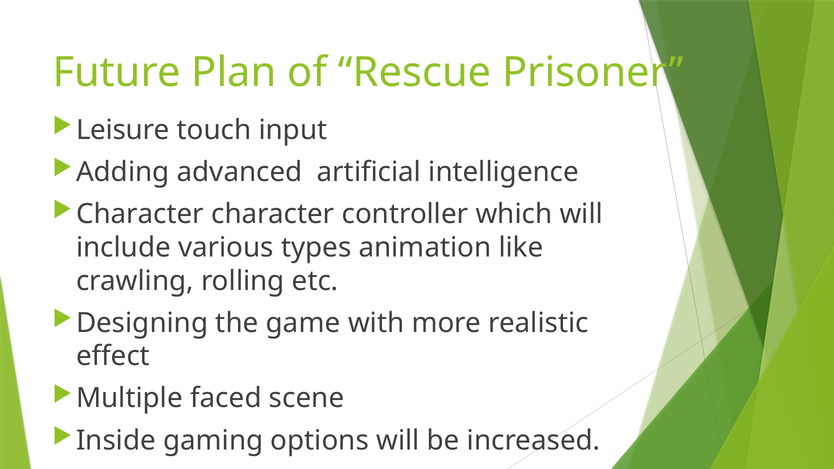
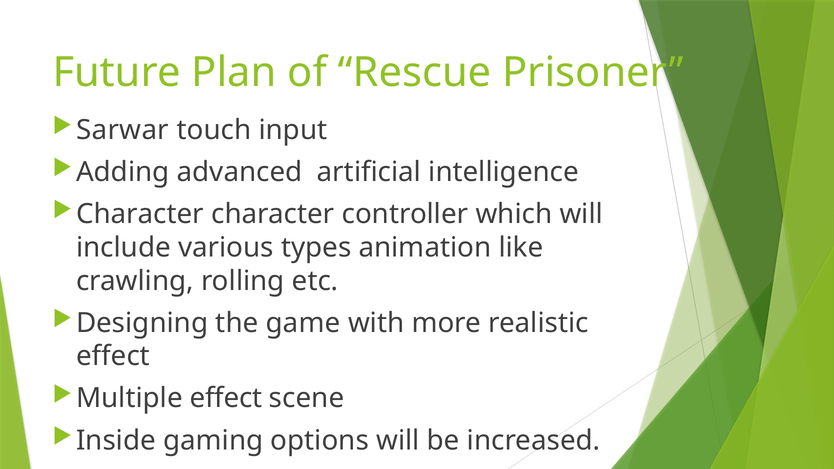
Leisure: Leisure -> Sarwar (123, 130)
Multiple faced: faced -> effect (226, 398)
